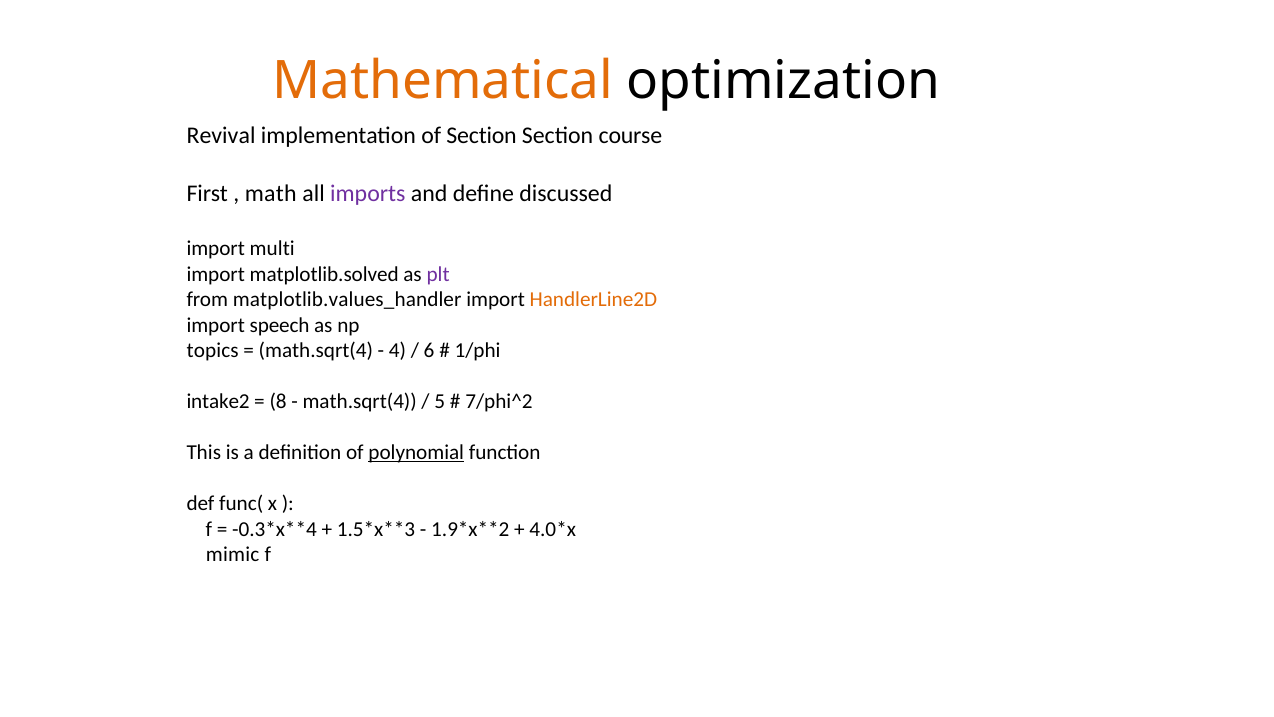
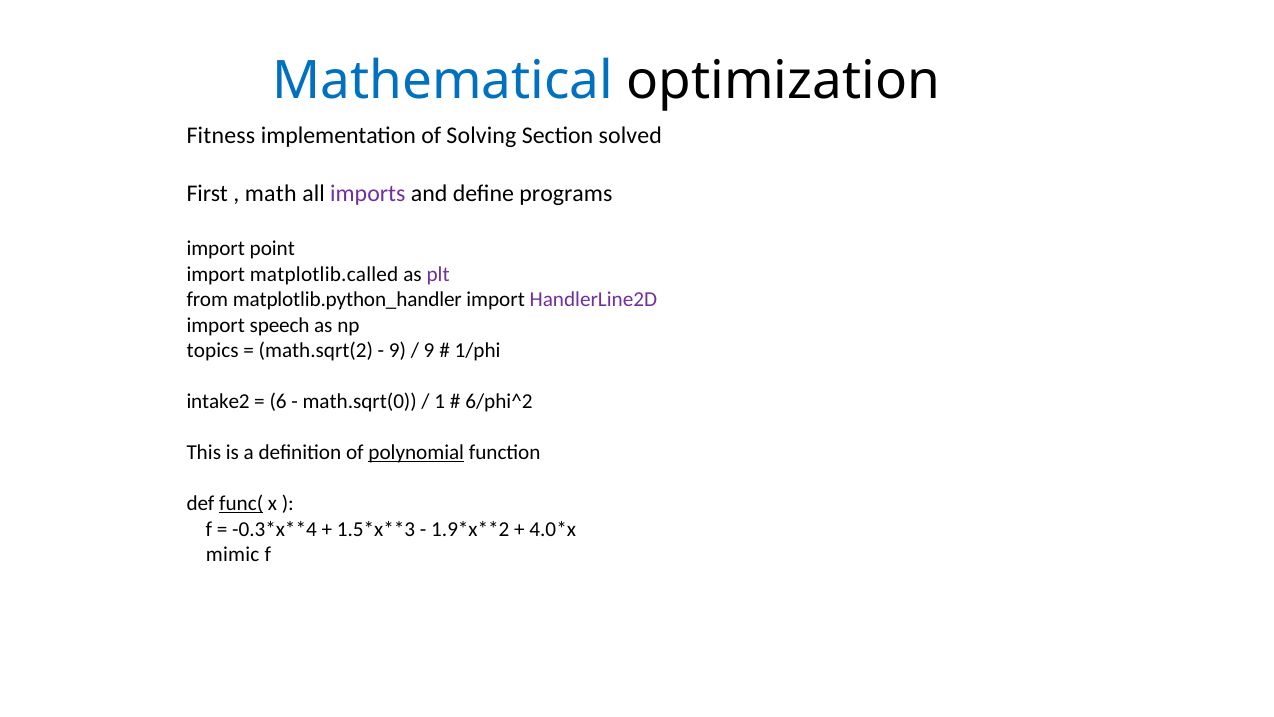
Mathematical colour: orange -> blue (443, 81)
Revival: Revival -> Fitness (221, 136)
of Section: Section -> Solving (481, 136)
course: course -> solved (630, 136)
discussed: discussed -> programs (566, 193)
multi: multi -> point (272, 249)
matplotlib.solved: matplotlib.solved -> matplotlib.called (324, 274)
matplotlib.values_handler: matplotlib.values_handler -> matplotlib.python_handler (347, 300)
HandlerLine2D colour: orange -> purple (593, 300)
math.sqrt(4: math.sqrt(4 -> math.sqrt(2 (316, 351)
4: 4 -> 9 (398, 351)
6: 6 -> 9 (429, 351)
8: 8 -> 6 (278, 401)
math.sqrt(4: math.sqrt(4 -> math.sqrt(0 (360, 401)
5: 5 -> 1 (440, 401)
7/phi^2: 7/phi^2 -> 6/phi^2 (499, 401)
func( underline: none -> present (241, 503)
